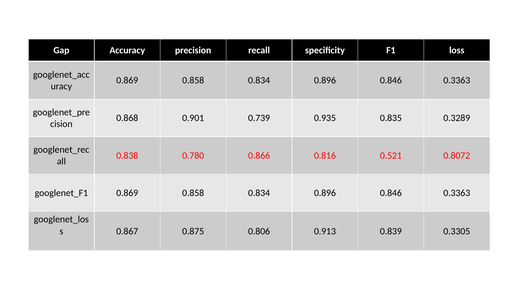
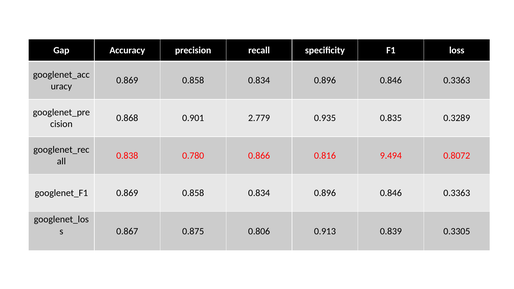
0.739: 0.739 -> 2.779 (259, 118)
0.521: 0.521 -> 9.494 (391, 156)
